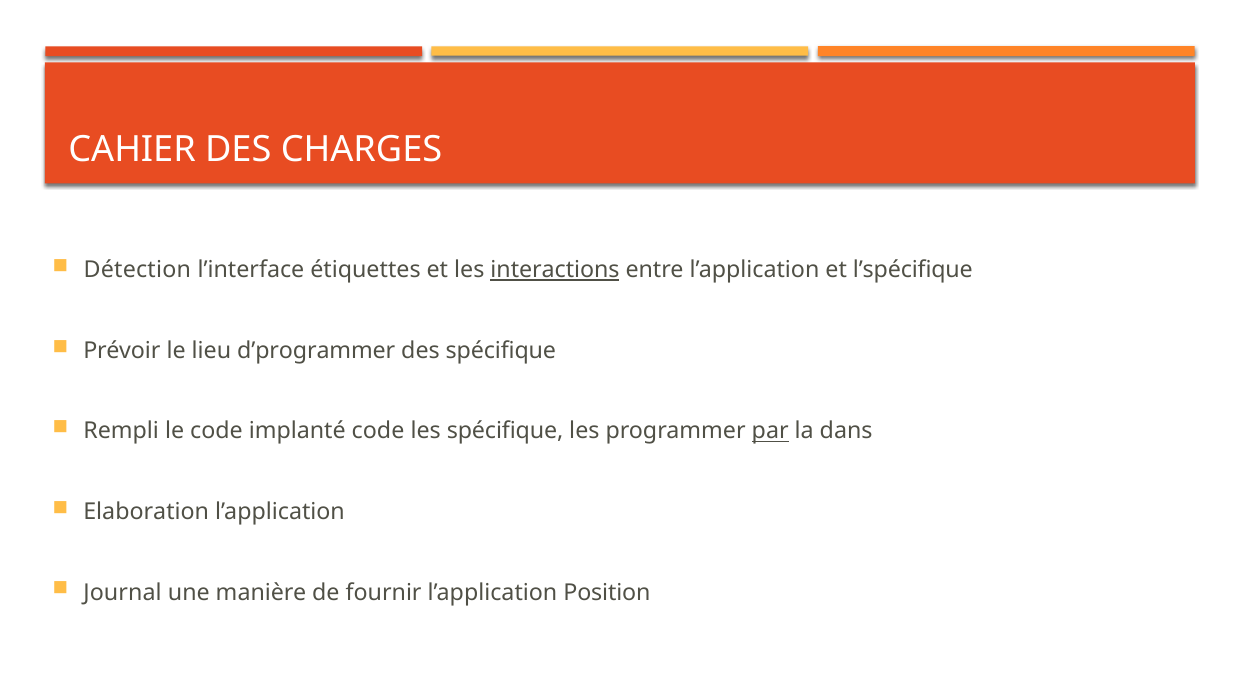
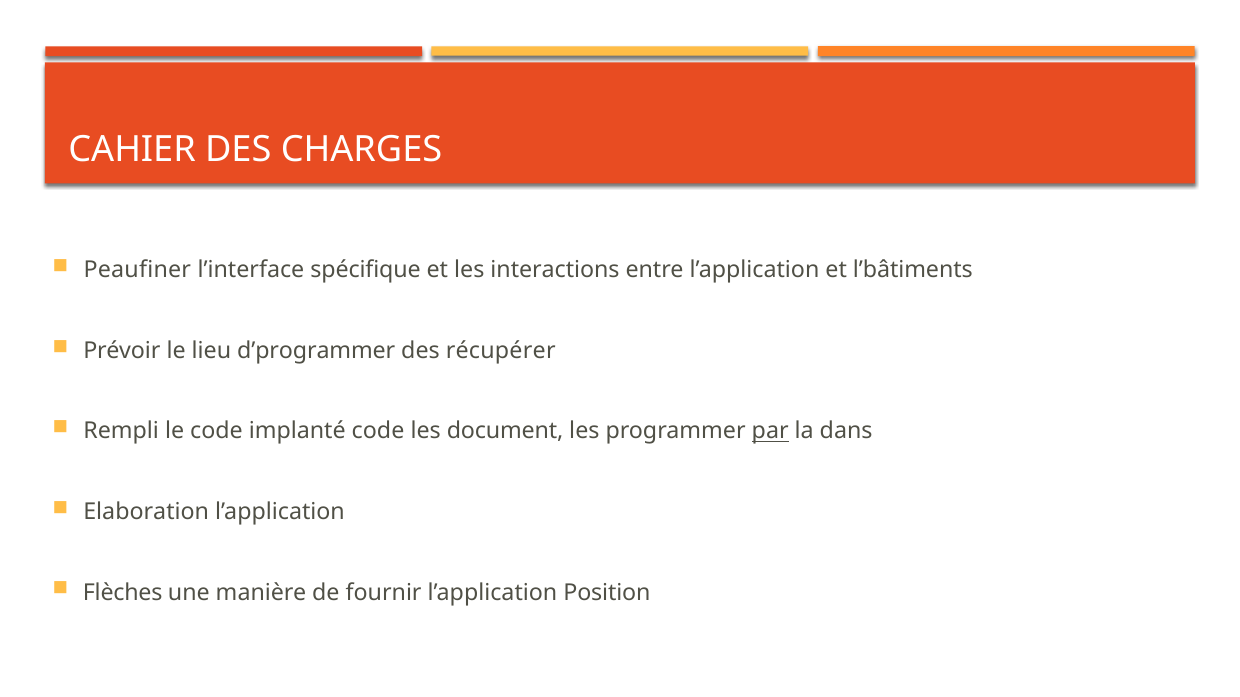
Détection: Détection -> Peaufiner (137, 270)
étiquettes: étiquettes -> spécifique (366, 270)
interactions underline: present -> none (555, 270)
l’spécifique: l’spécifique -> l’bâtiments (913, 270)
des spécifique: spécifique -> récupérer (501, 351)
les spécifique: spécifique -> document (505, 432)
Journal: Journal -> Flèches (123, 593)
